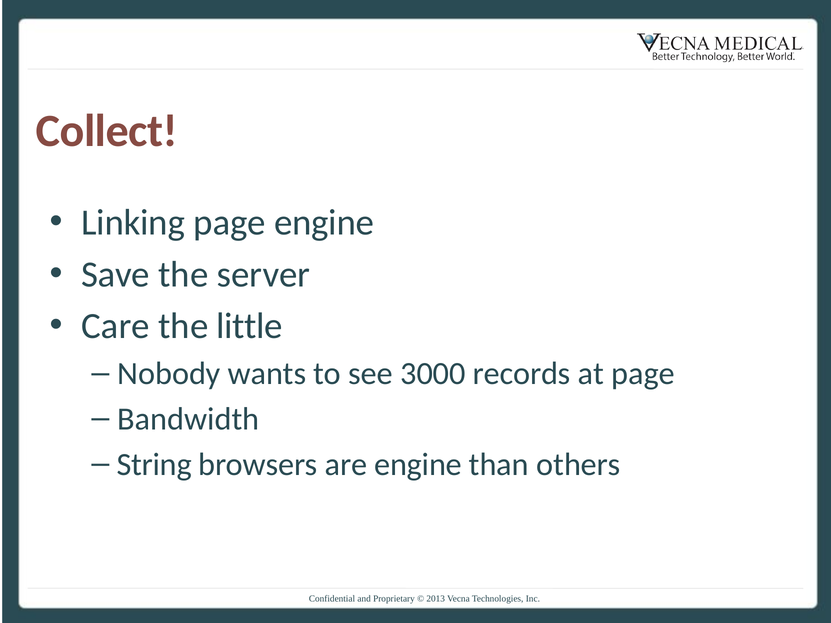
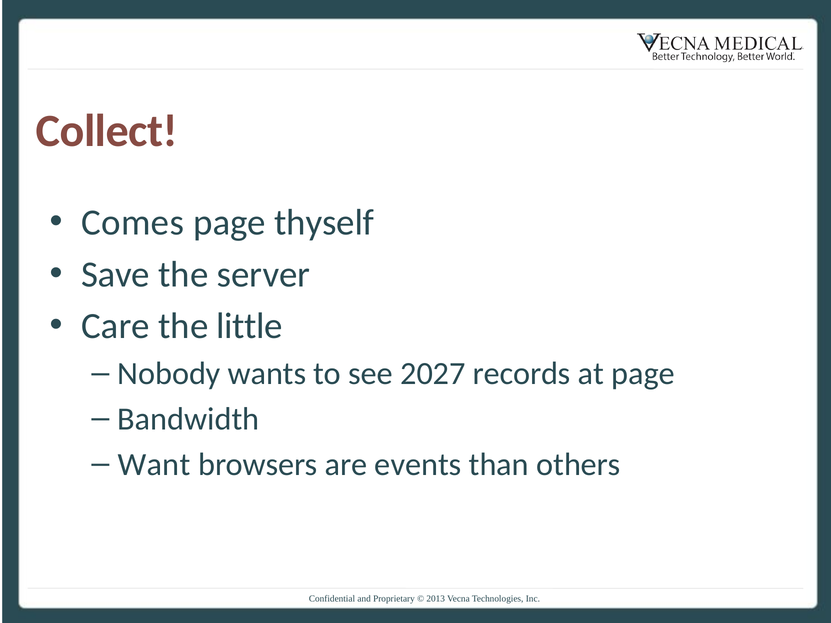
Linking: Linking -> Comes (133, 223)
page engine: engine -> thyself (324, 223)
3000: 3000 -> 2027 (433, 374)
String: String -> Want (154, 465)
are engine: engine -> events (418, 465)
